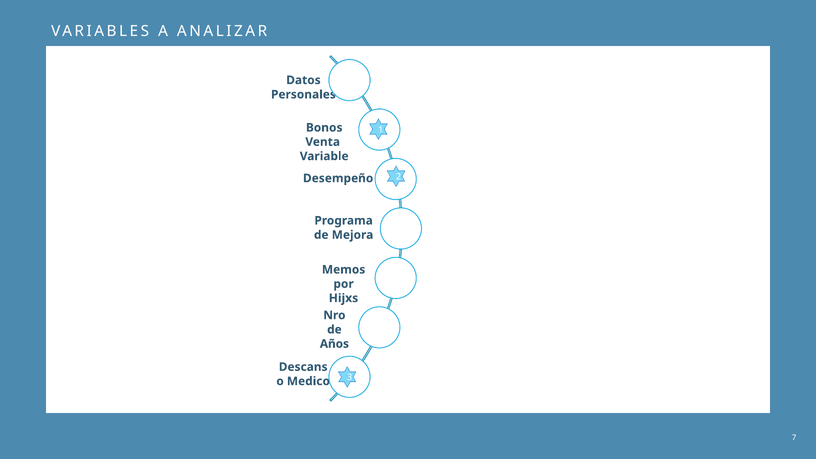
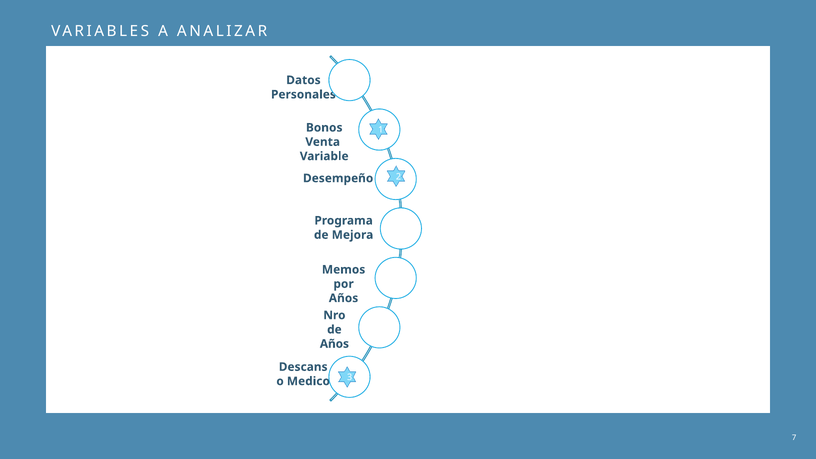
Hijxs: Hijxs -> Años (344, 298)
